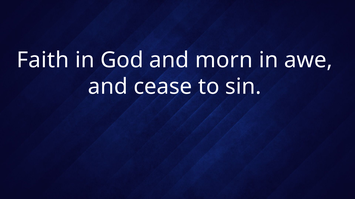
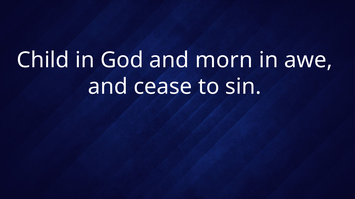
Faith: Faith -> Child (43, 60)
